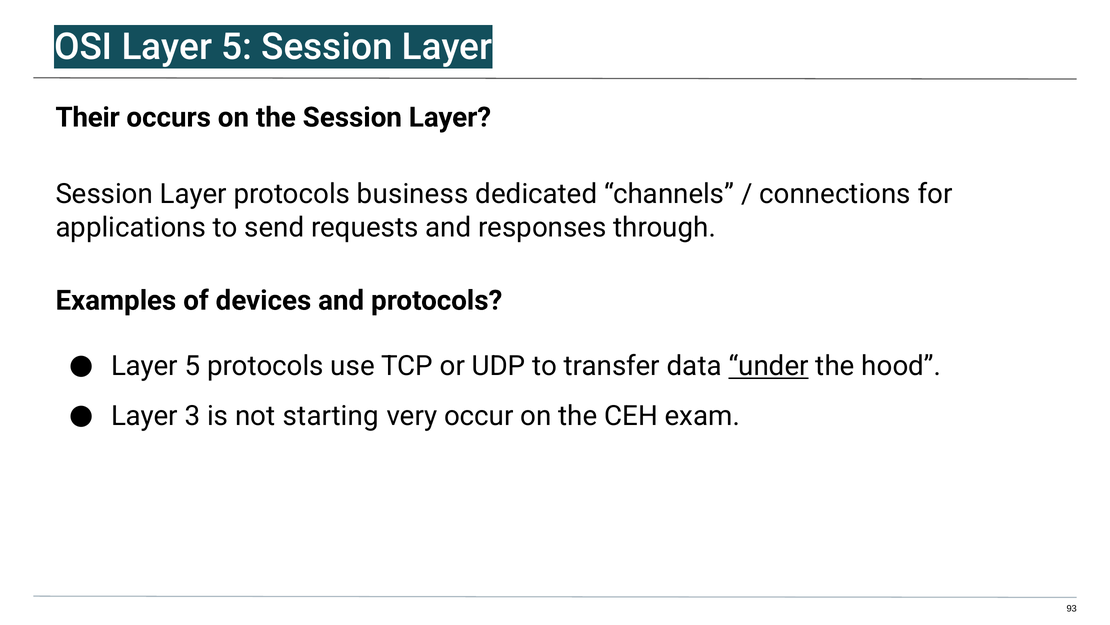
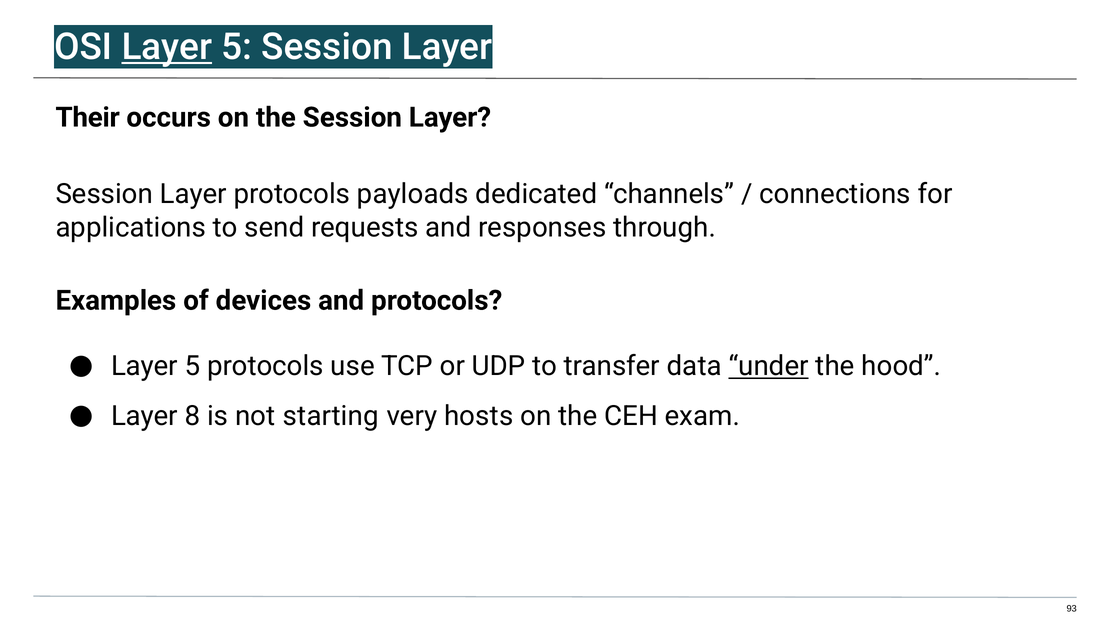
Layer underline: none -> present (167, 47)
business: business -> payloads (413, 194)
3: 3 -> 8 (192, 416)
occur: occur -> hosts (479, 416)
